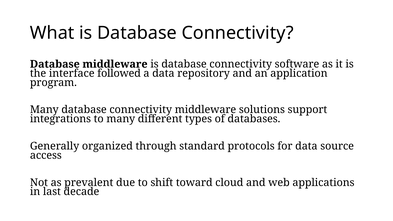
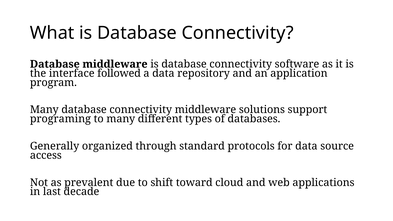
integrations: integrations -> programing (60, 119)
